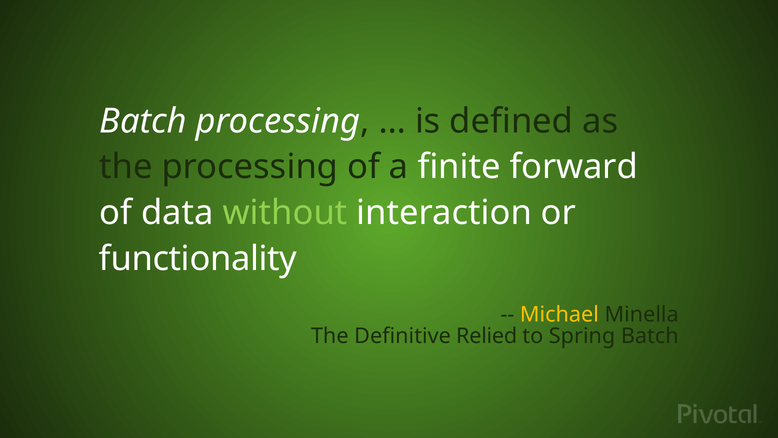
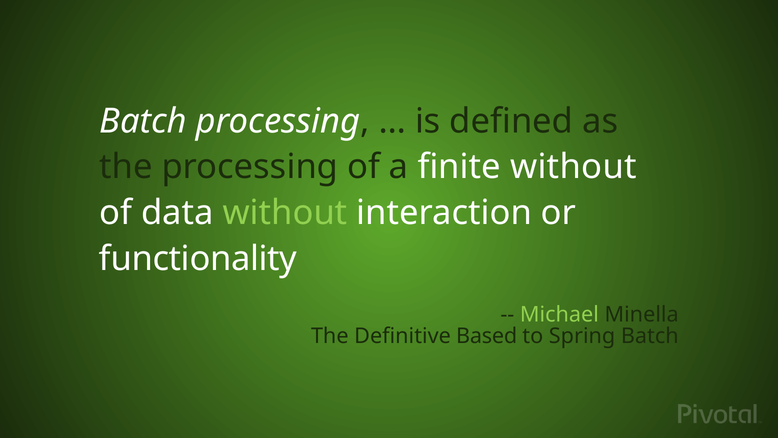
finite forward: forward -> without (573, 167)
Michael colour: yellow -> light green (559, 314)
Relied: Relied -> Based (487, 336)
